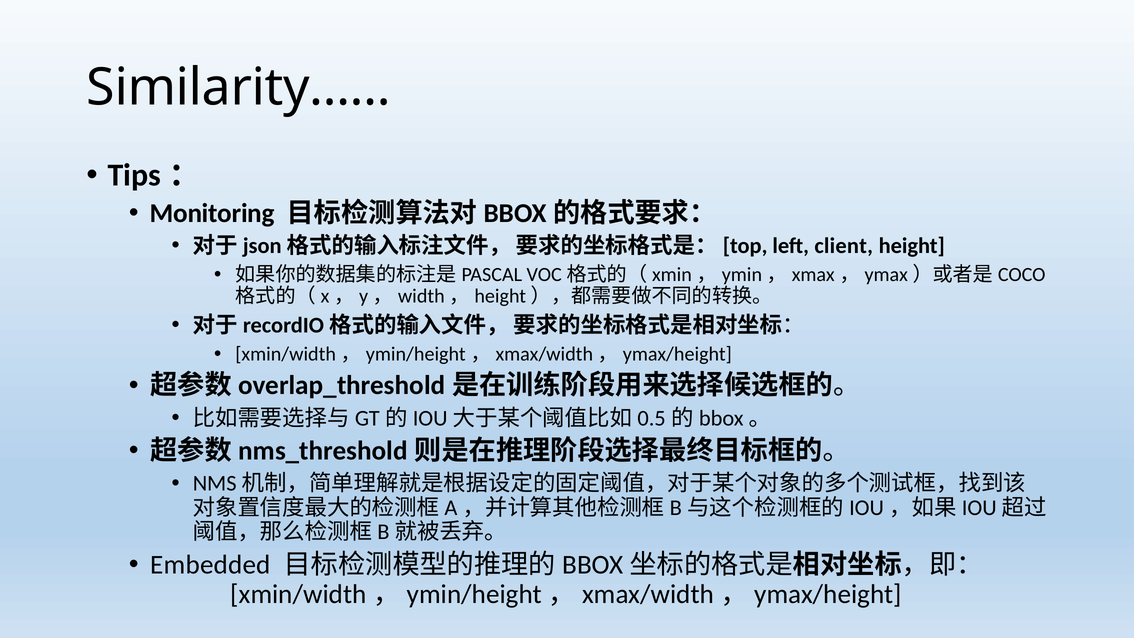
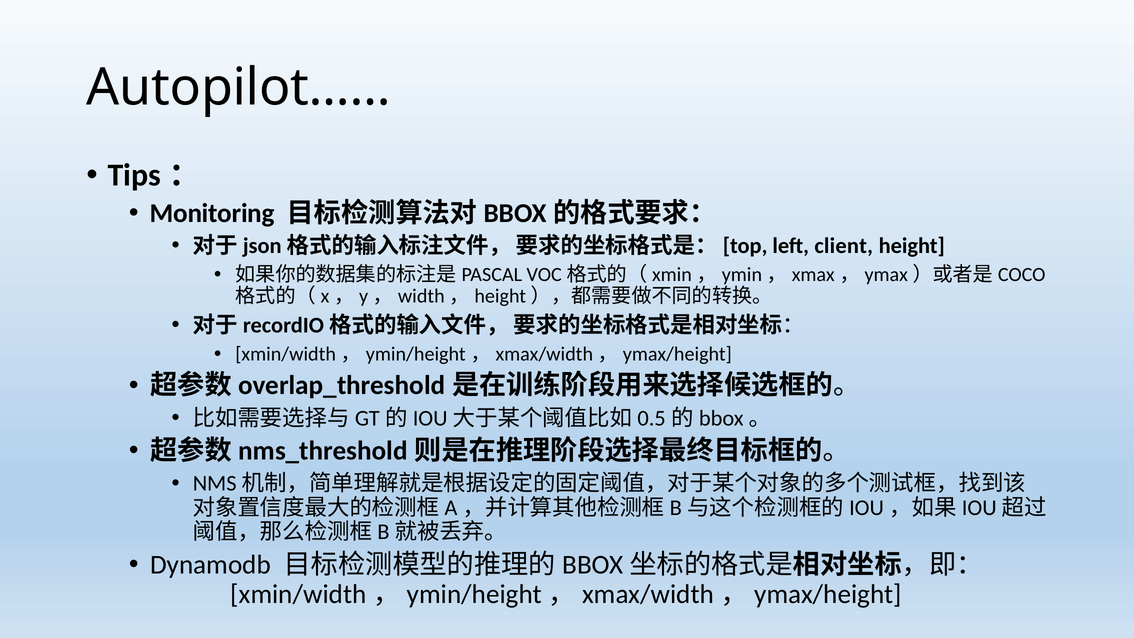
Similarity……: Similarity…… -> Autopilot…… (239, 88)
Embedded: Embedded -> Dynamodb (211, 565)
